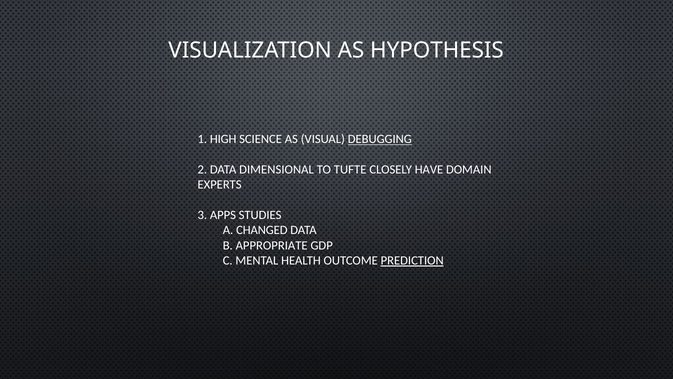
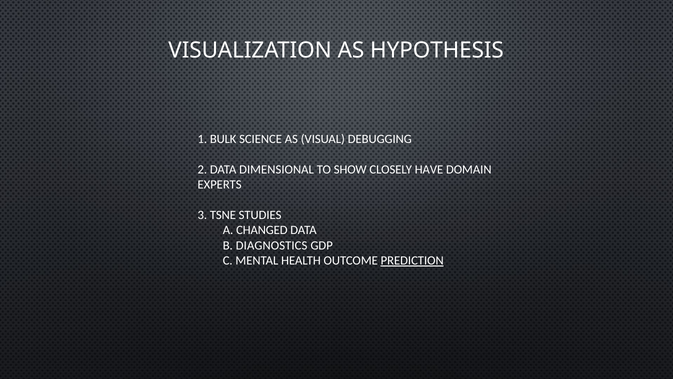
HIGH: HIGH -> BULK (223, 139)
DEBUGGING underline: present -> none (380, 139)
TUFTE: TUFTE -> SHOW (350, 169)
APPS: APPS -> TSNE (223, 215)
APPROPRIATE: APPROPRIATE -> DIAGNOSTICS (272, 245)
